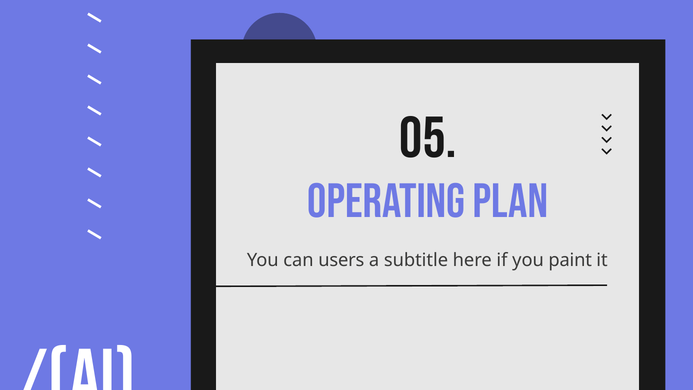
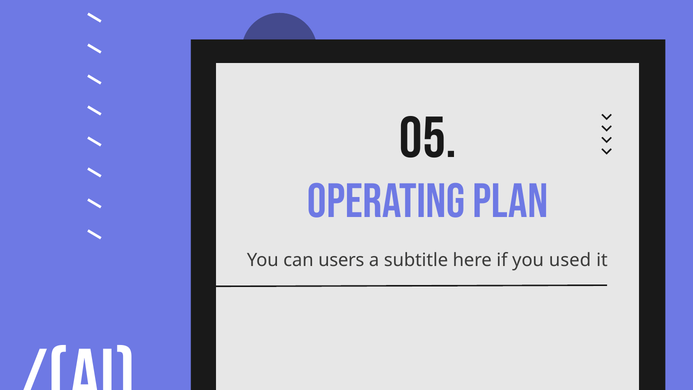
paint: paint -> used (570, 260)
